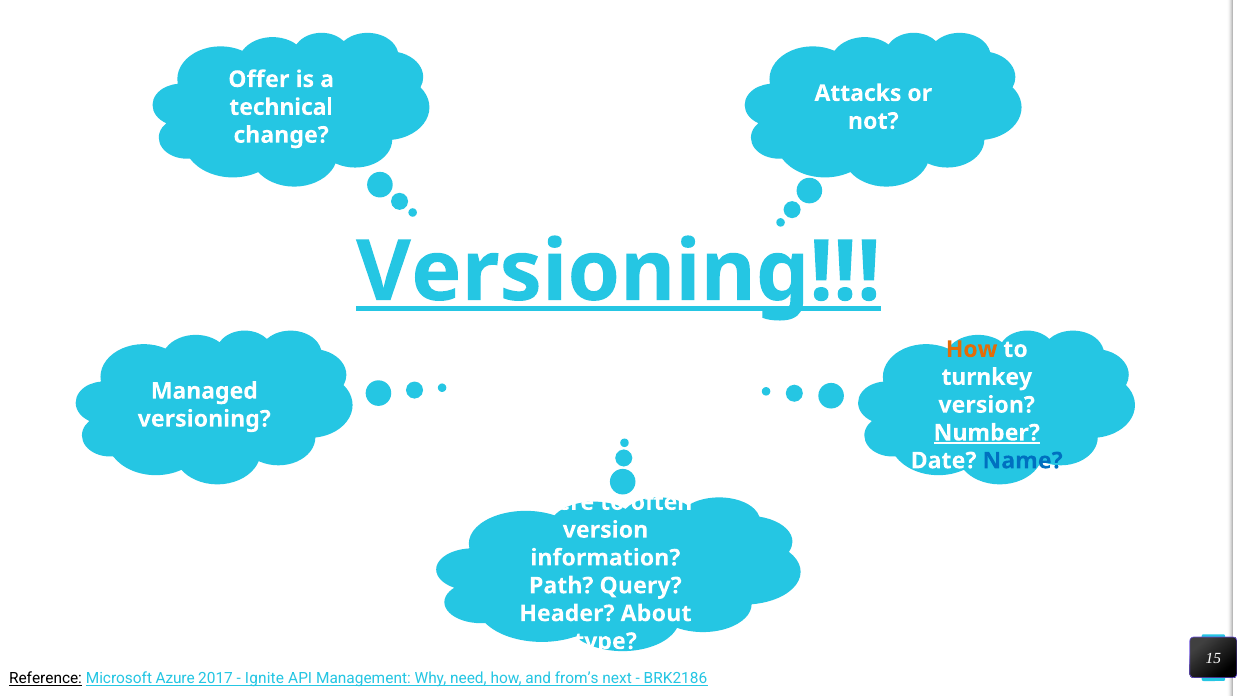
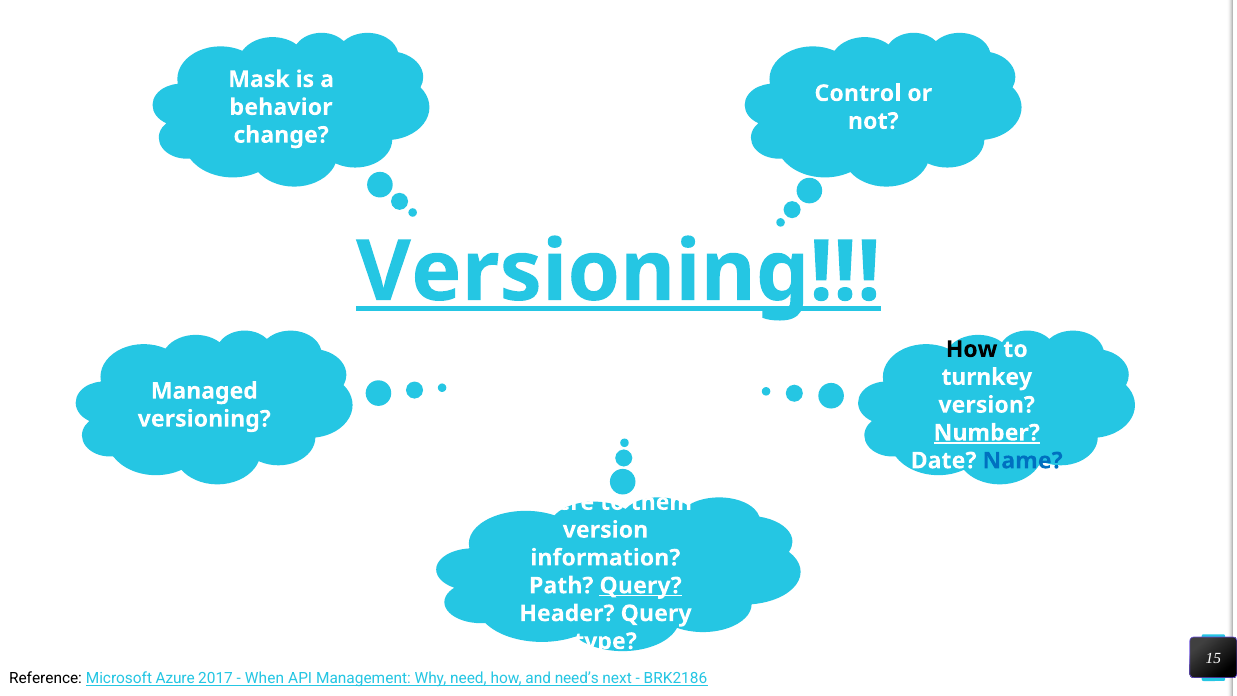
Offer: Offer -> Mask (259, 79)
Attacks: Attacks -> Control (858, 93)
technical: technical -> behavior (281, 107)
How colour: orange -> black (972, 349)
often: often -> them (661, 502)
Query underline: none -> present (641, 586)
Header About: About -> Query (656, 613)
Reference underline: present -> none (46, 678)
Ignite: Ignite -> When (265, 678)
from’s: from’s -> need’s (577, 678)
